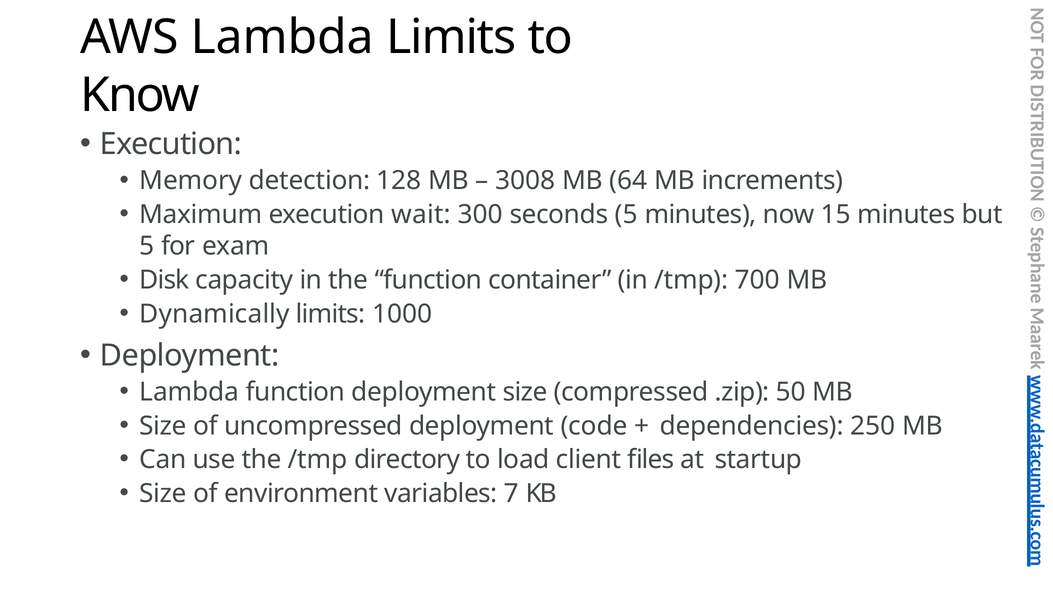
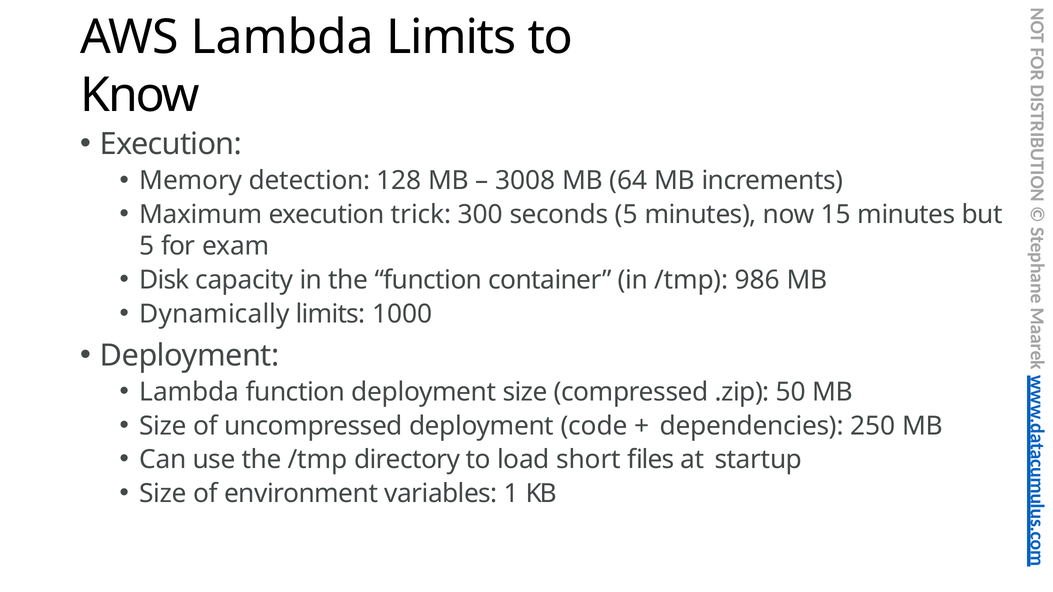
wait: wait -> trick (421, 215)
700: 700 -> 986 (757, 280)
client: client -> short (589, 460)
7: 7 -> 1 (511, 494)
